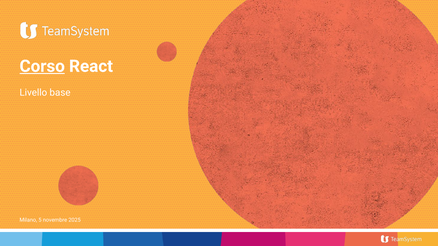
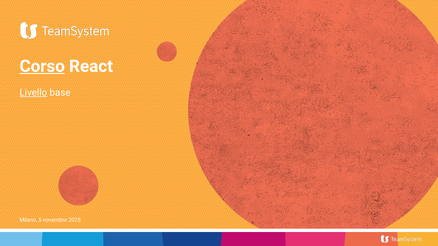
Livello underline: none -> present (33, 93)
